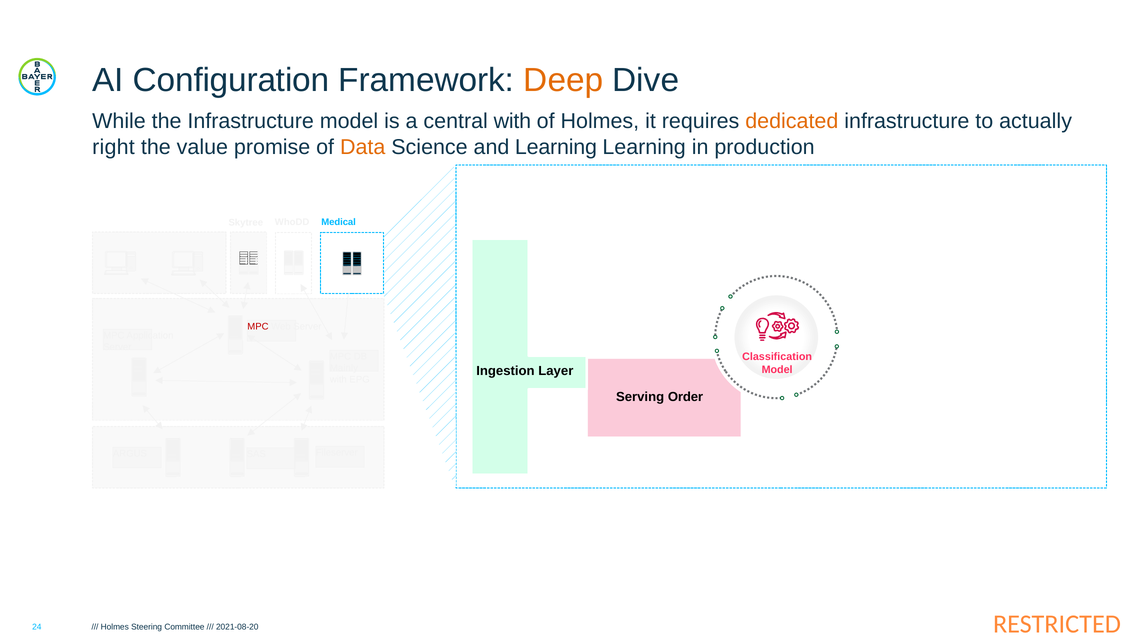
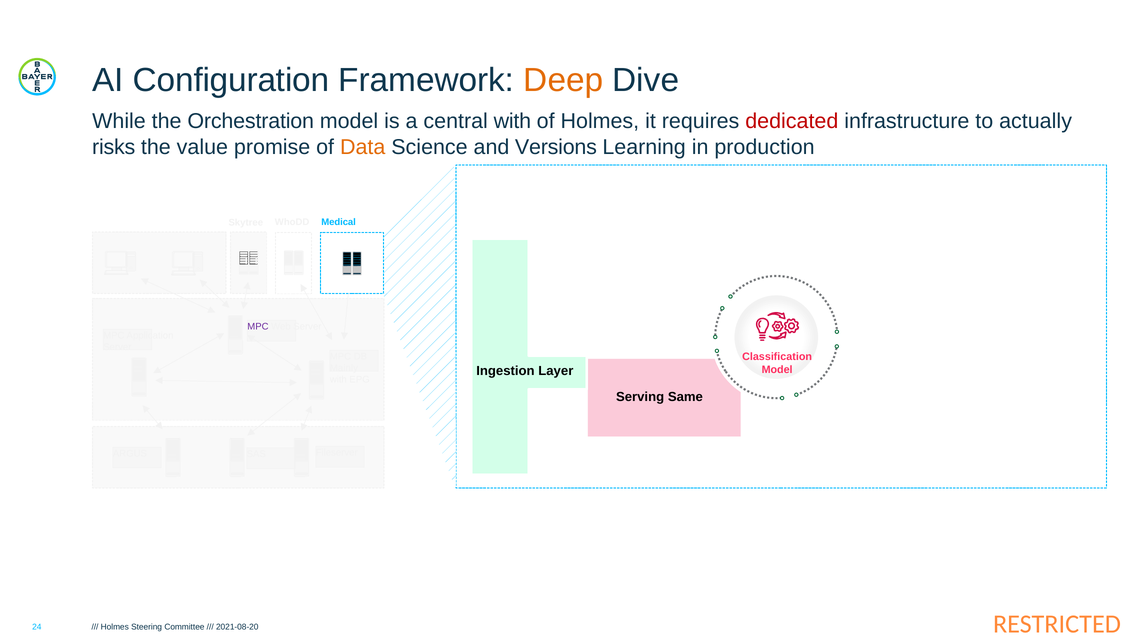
the Infrastructure: Infrastructure -> Orchestration (251, 121)
dedicated colour: orange -> red (792, 121)
right: right -> risks (114, 147)
and Learning: Learning -> Versions (556, 147)
MPC colour: red -> purple (258, 327)
Order: Order -> Same (685, 397)
